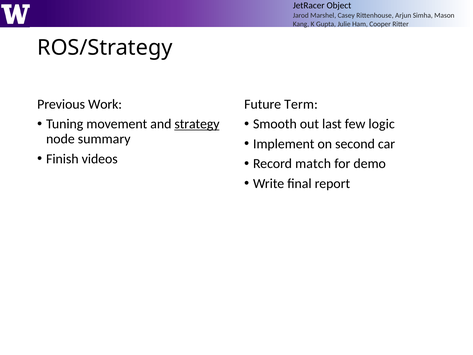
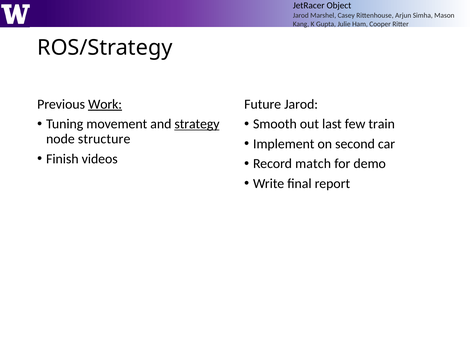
Work underline: none -> present (105, 104)
Future Term: Term -> Jarod (301, 104)
logic: logic -> train (382, 124)
summary: summary -> structure (104, 139)
